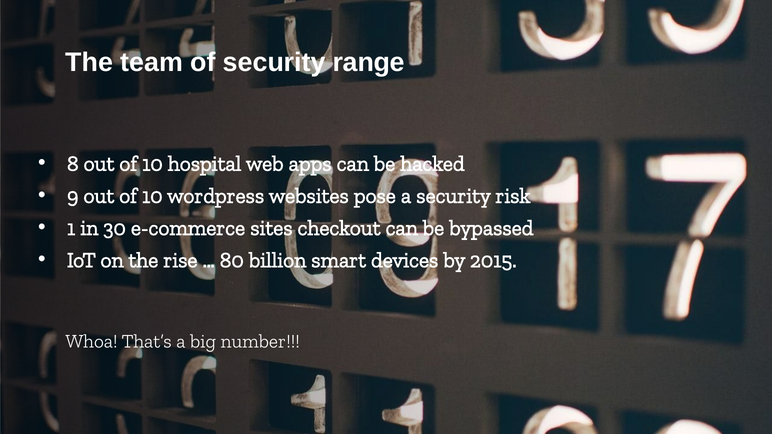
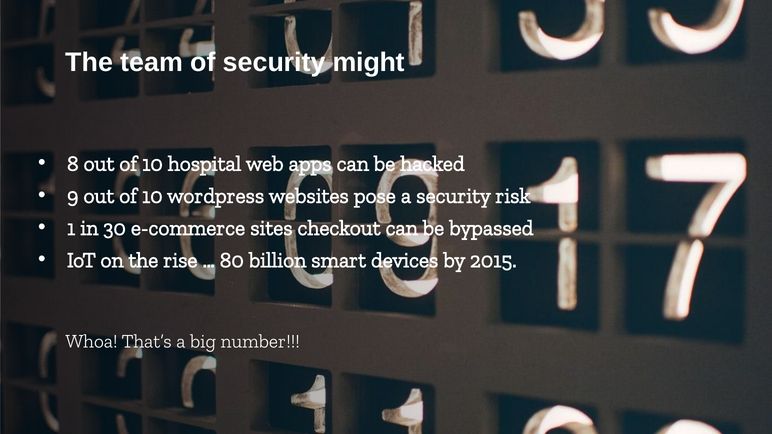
range: range -> might (369, 63)
